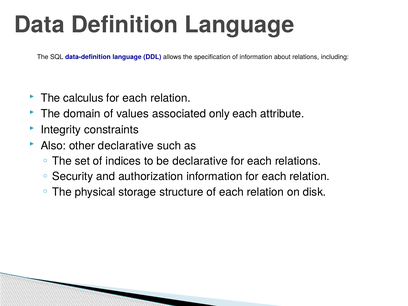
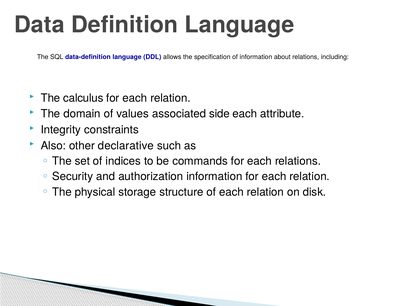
only: only -> side (219, 114)
be declarative: declarative -> commands (200, 161)
